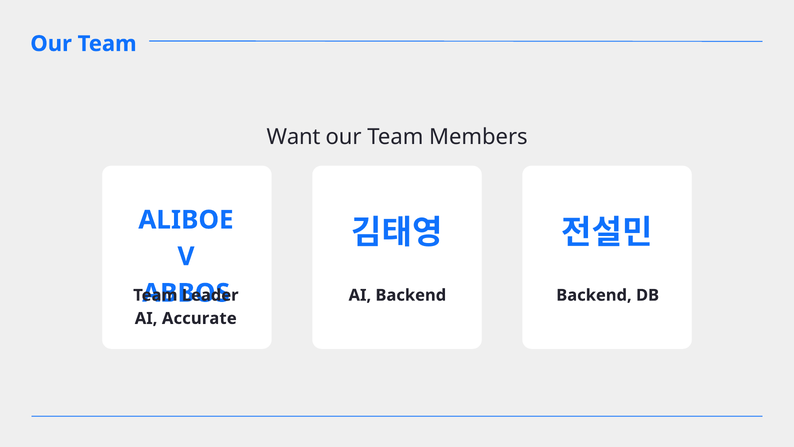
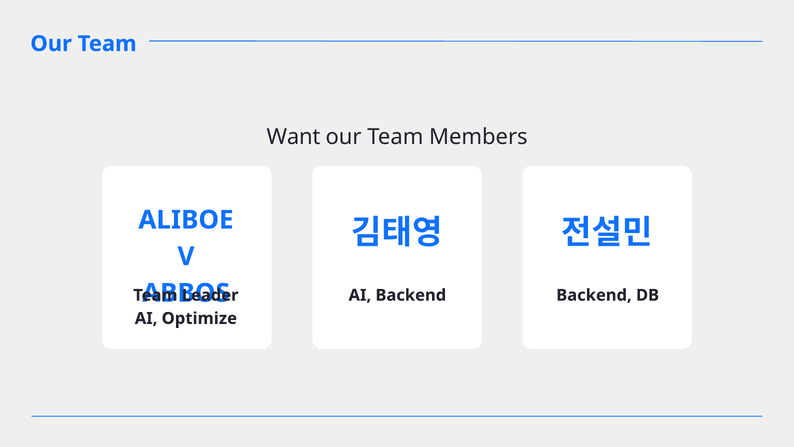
Accurate: Accurate -> Optimize (199, 318)
